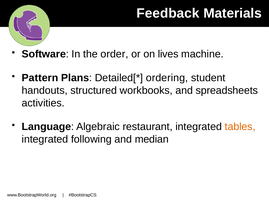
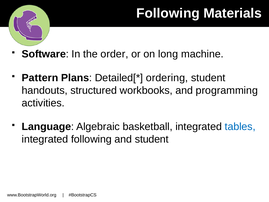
Feedback: Feedback -> Following (168, 13)
lives: lives -> long (168, 54)
spreadsheets: spreadsheets -> programming (227, 90)
restaurant: restaurant -> basketball (148, 126)
tables colour: orange -> blue (240, 126)
and median: median -> student (152, 139)
